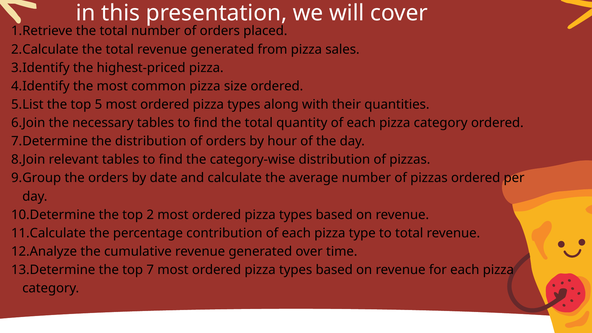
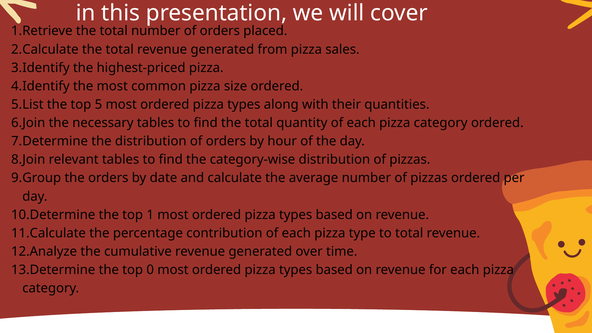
2: 2 -> 1 (150, 215)
7: 7 -> 0 (150, 270)
